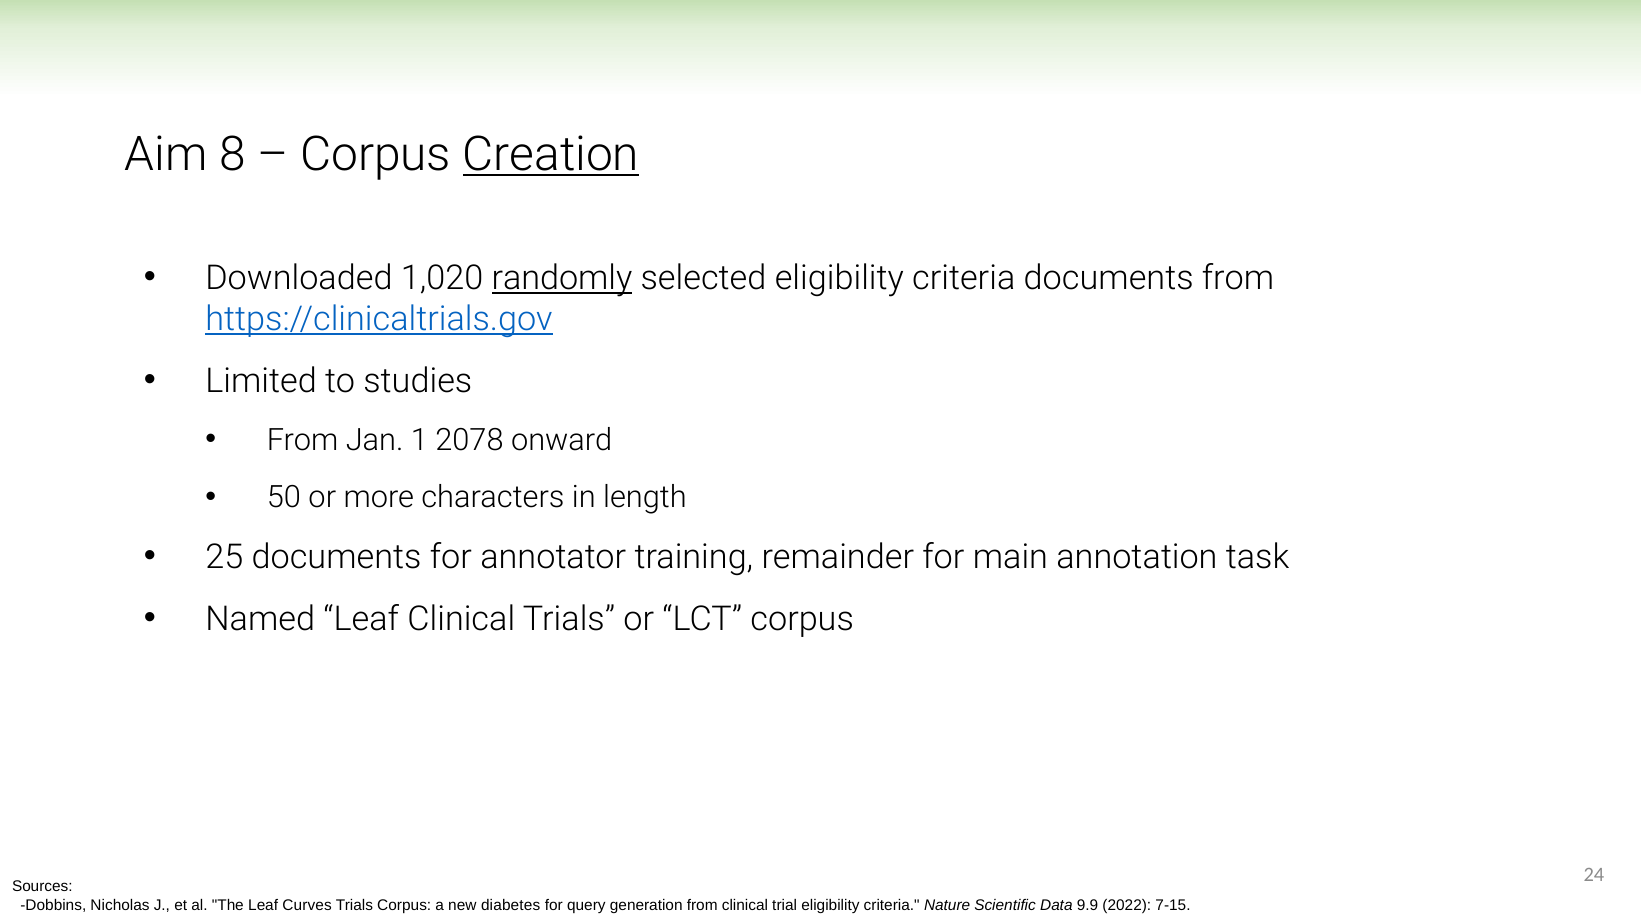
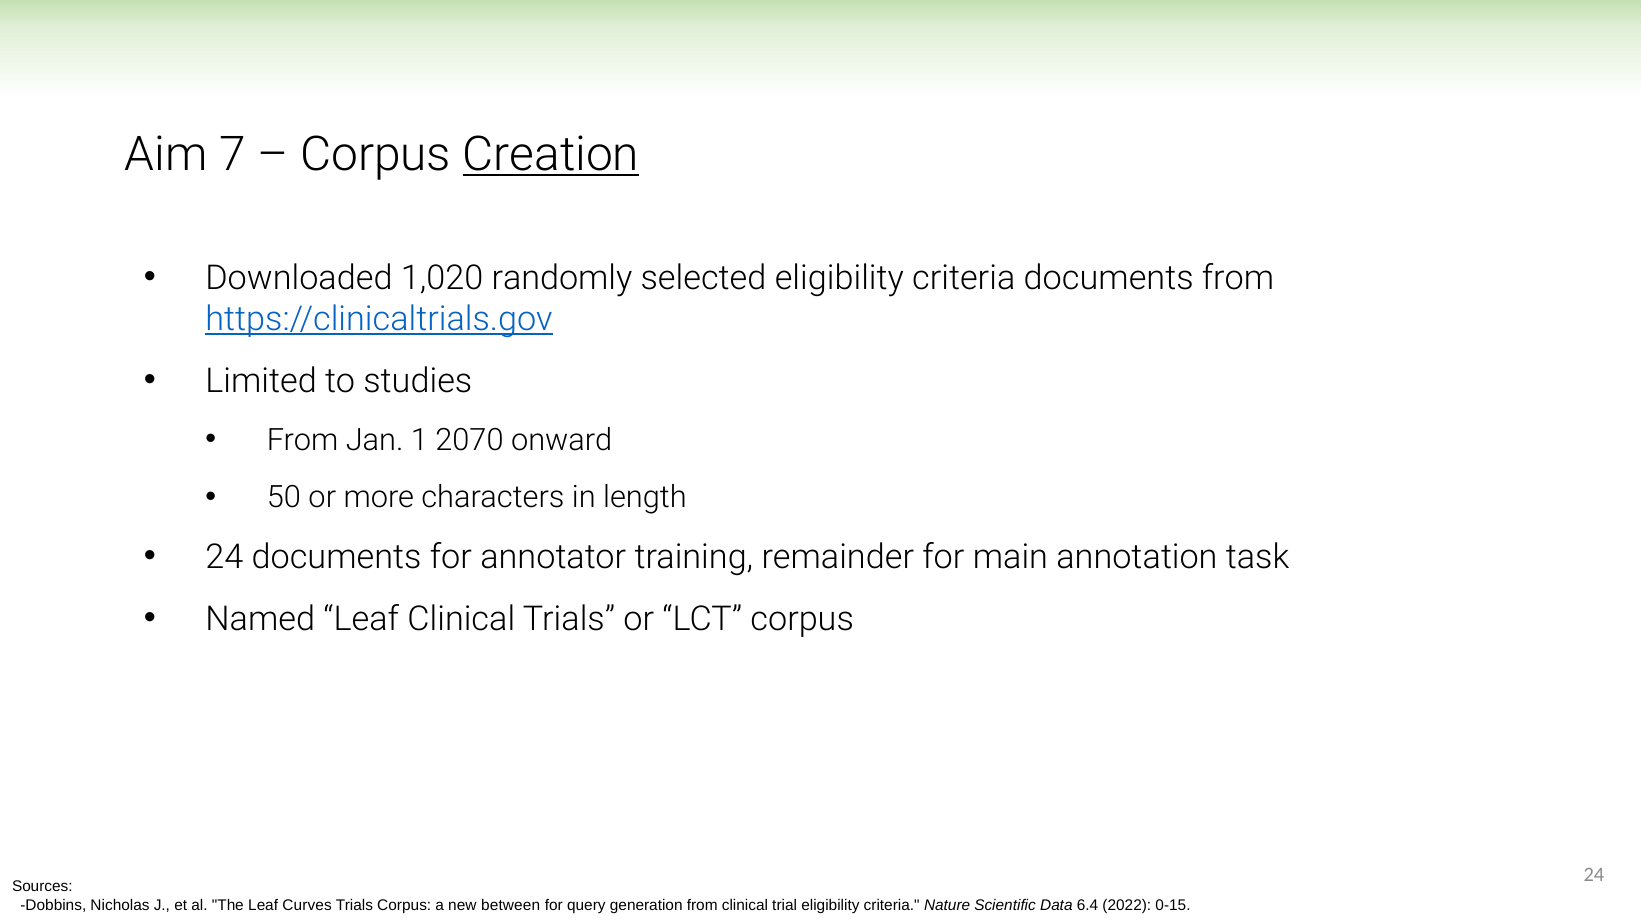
8: 8 -> 7 (233, 154)
randomly underline: present -> none (562, 278)
2078: 2078 -> 2070 (469, 440)
25: 25 -> 24 (224, 557)
diabetes: diabetes -> between (511, 905)
9.9: 9.9 -> 6.4 (1087, 905)
7-15: 7-15 -> 0-15 (1173, 905)
